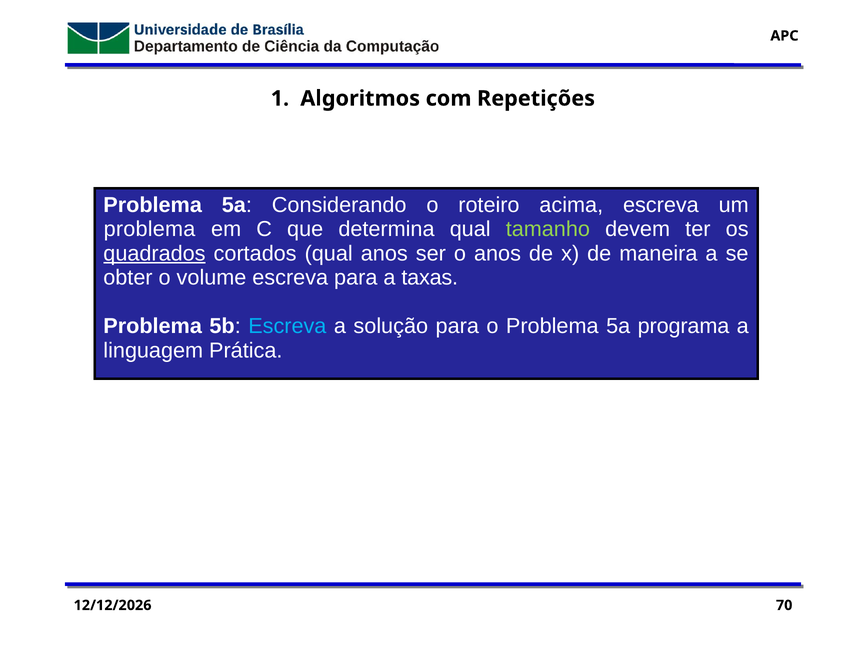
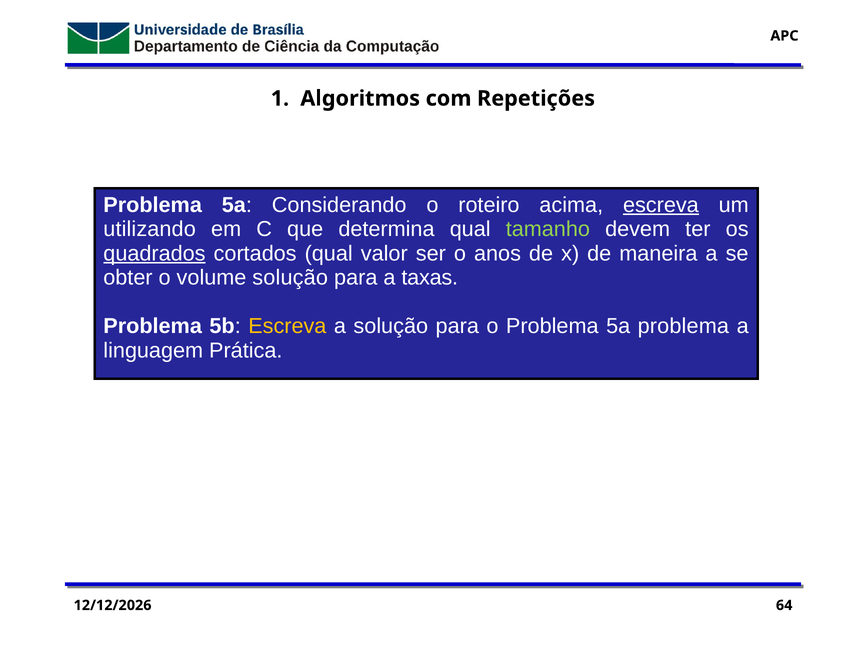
escreva underline: none -> present (661, 205)
problema: problema -> utilizando (150, 229)
qual anos: anos -> valor (384, 254)
volume escreva: escreva -> solução (290, 278)
Escreva colour: light blue -> yellow (287, 326)
5a programa: programa -> problema (683, 326)
70: 70 -> 64 (784, 606)
